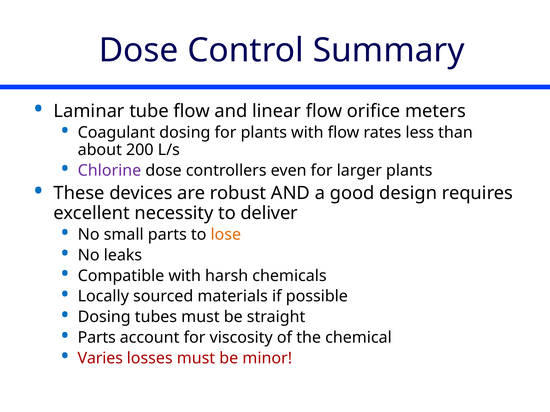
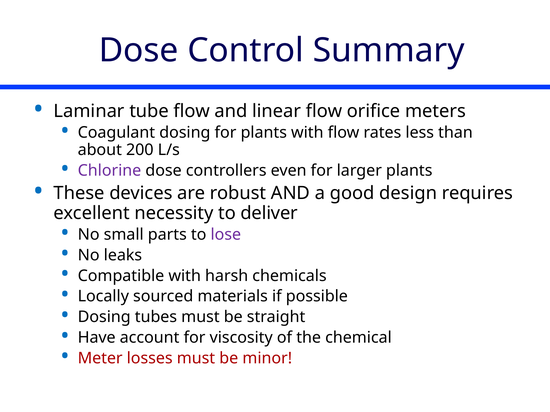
lose colour: orange -> purple (226, 235)
Parts: Parts -> Have (97, 338)
Varies: Varies -> Meter (100, 359)
